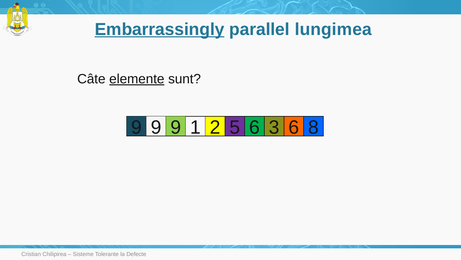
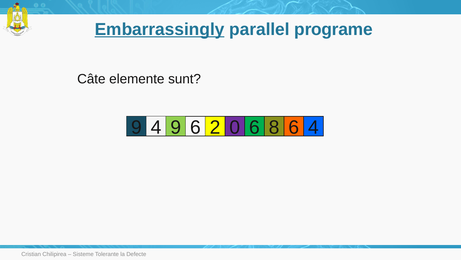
lungimea: lungimea -> programe (334, 29)
elemente underline: present -> none (137, 79)
9: 9 -> 4 (156, 127)
9 1: 1 -> 6 (195, 127)
5: 5 -> 0 (235, 127)
3: 3 -> 8 (274, 127)
6 8: 8 -> 4 (314, 127)
